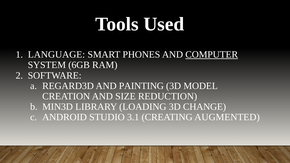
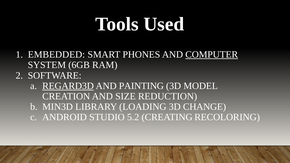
LANGUAGE: LANGUAGE -> EMBEDDED (56, 55)
REGARD3D underline: none -> present (68, 86)
3.1: 3.1 -> 5.2 (133, 117)
AUGMENTED: AUGMENTED -> RECOLORING (227, 117)
